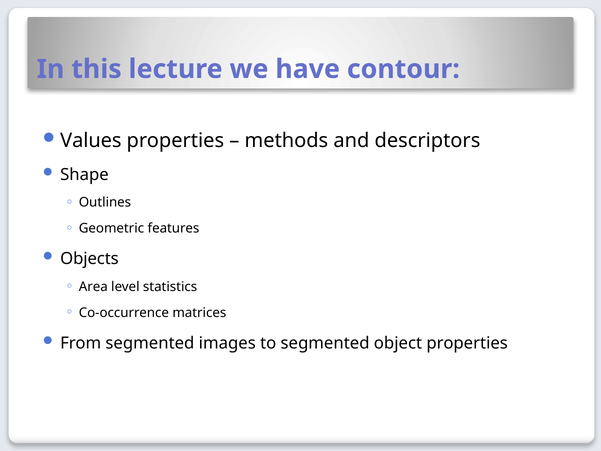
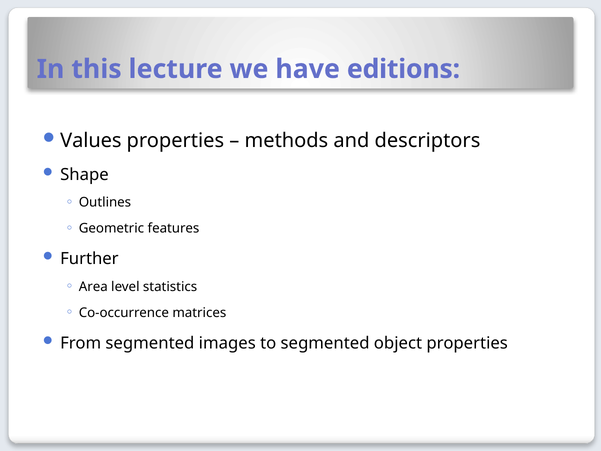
contour: contour -> editions (403, 69)
Objects: Objects -> Further (89, 259)
